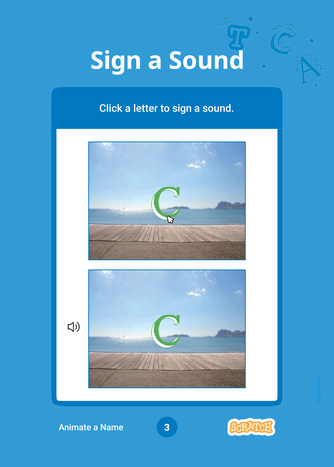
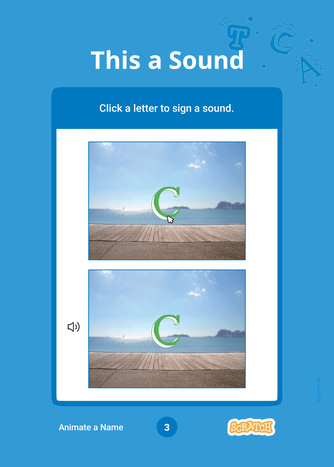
Sign: Sign -> This (116, 61)
